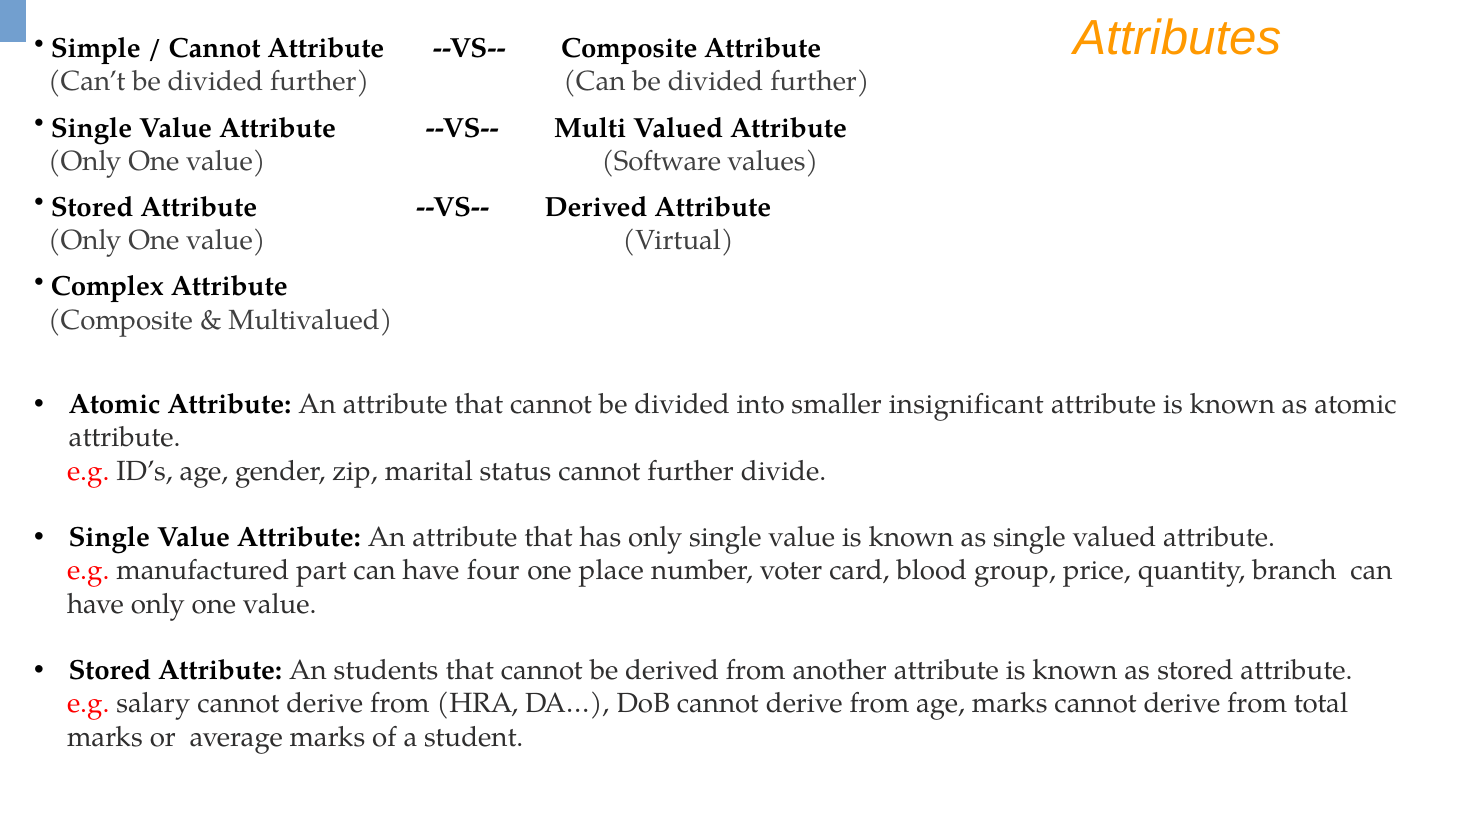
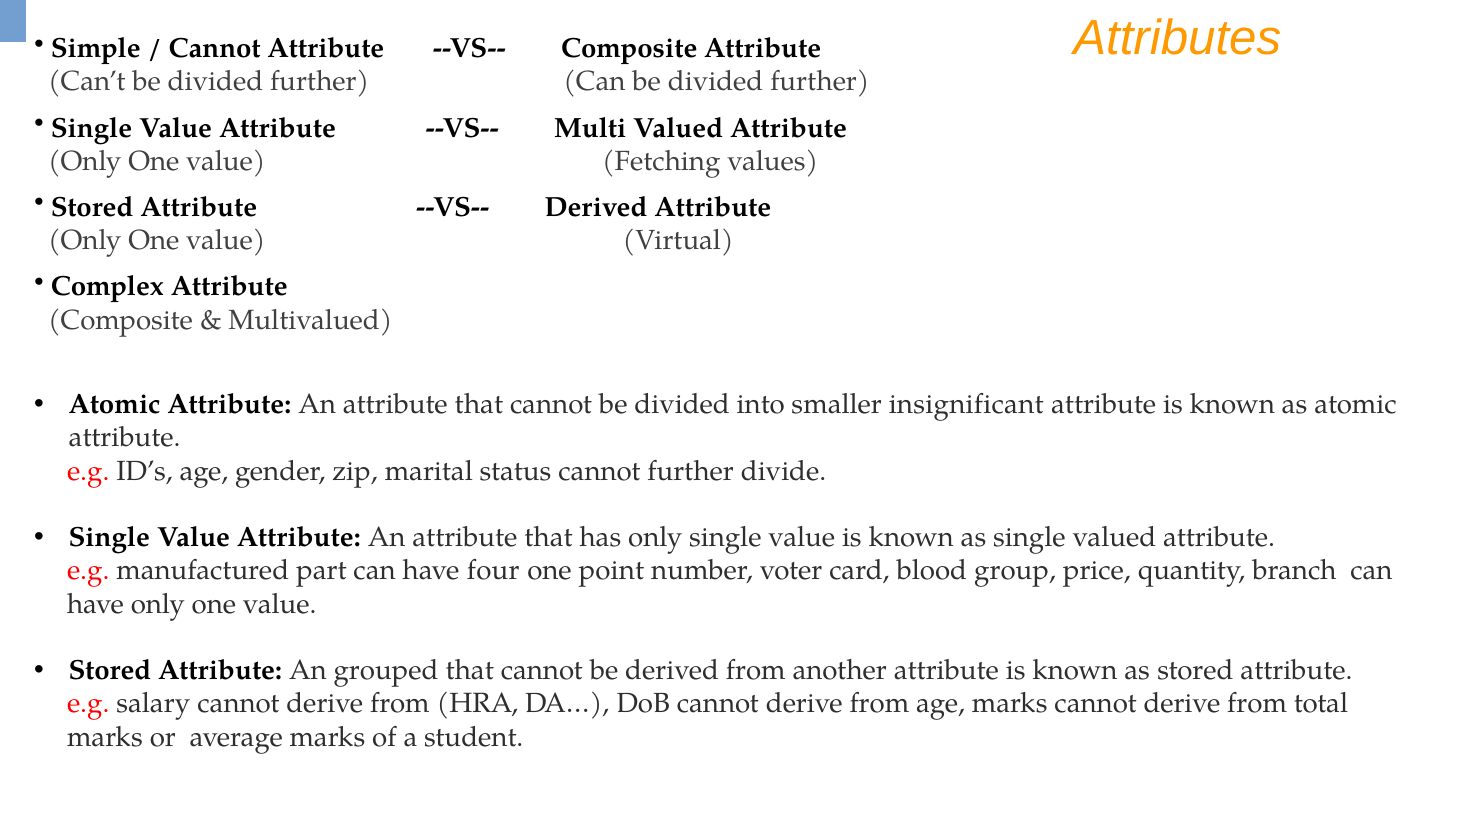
Software: Software -> Fetching (661, 161)
place: place -> point (611, 571)
students: students -> grouped (386, 670)
